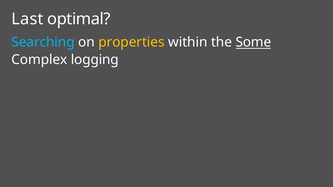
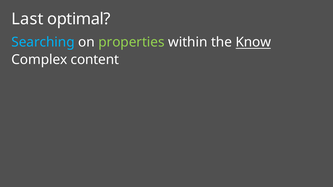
properties colour: yellow -> light green (131, 42)
Some: Some -> Know (253, 42)
logging: logging -> content (95, 60)
